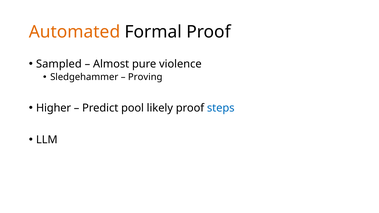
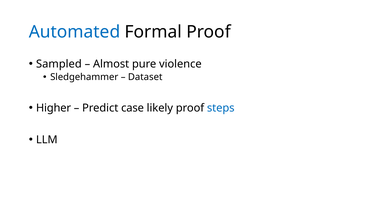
Automated colour: orange -> blue (75, 32)
Proving: Proving -> Dataset (145, 77)
pool: pool -> case (133, 108)
